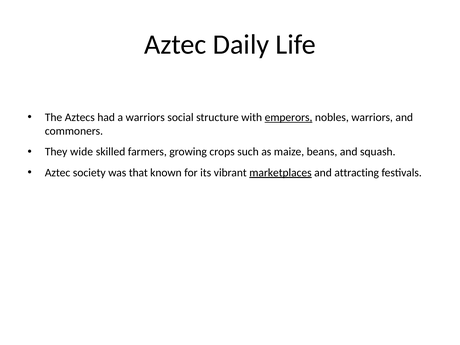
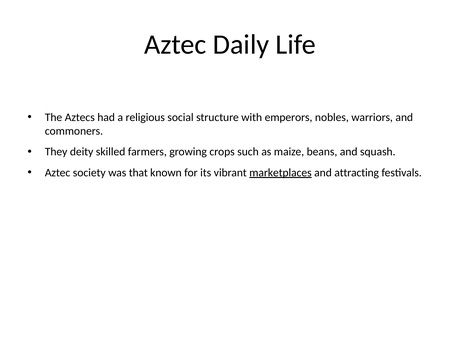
a warriors: warriors -> religious (145, 117)
emperors underline: present -> none (289, 117)
wide: wide -> deity (82, 152)
